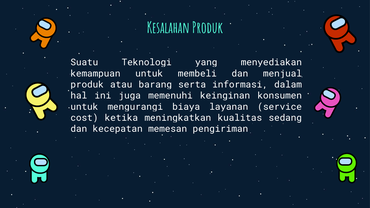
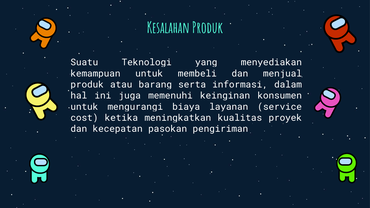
sedang: sedang -> proyek (285, 118)
memesan: memesan -> pasokan (168, 129)
